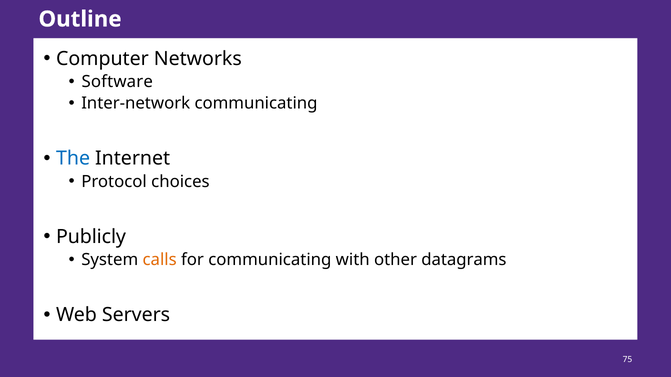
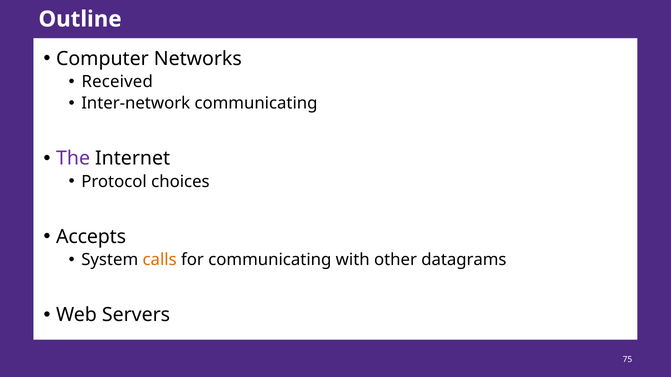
Software: Software -> Received (117, 82)
The colour: blue -> purple (73, 159)
Publicly: Publicly -> Accepts (91, 237)
